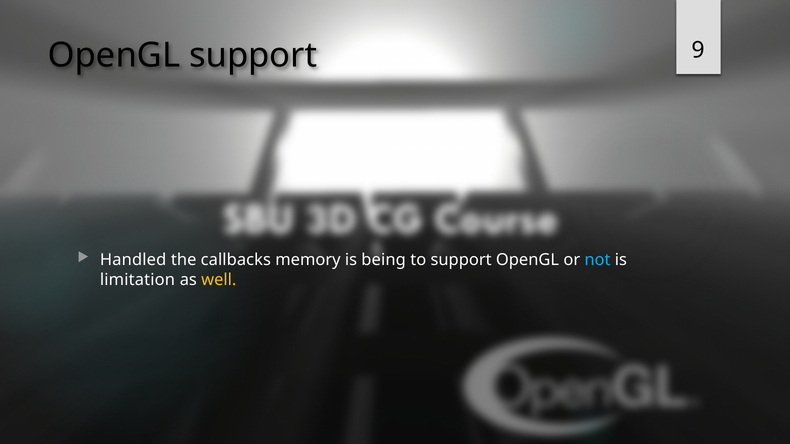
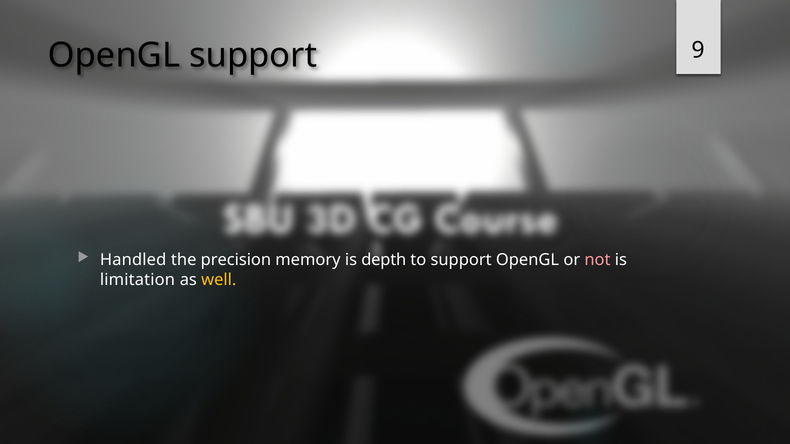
callbacks: callbacks -> precision (236, 260)
being: being -> depth (384, 260)
not colour: light blue -> pink (597, 260)
